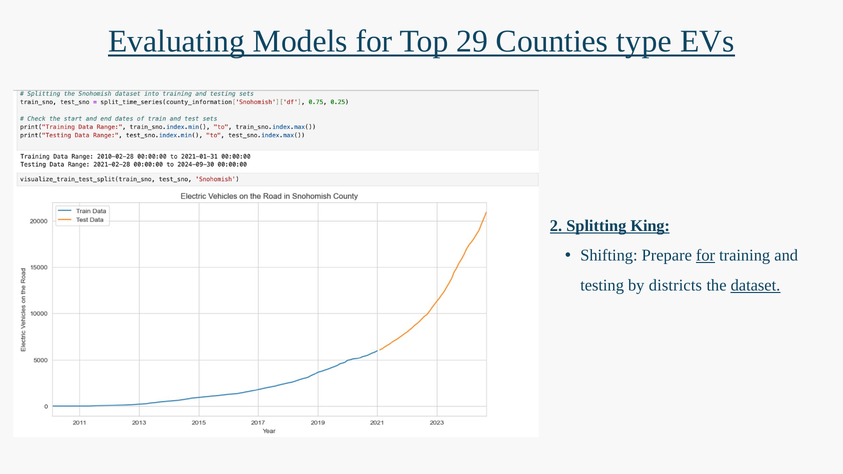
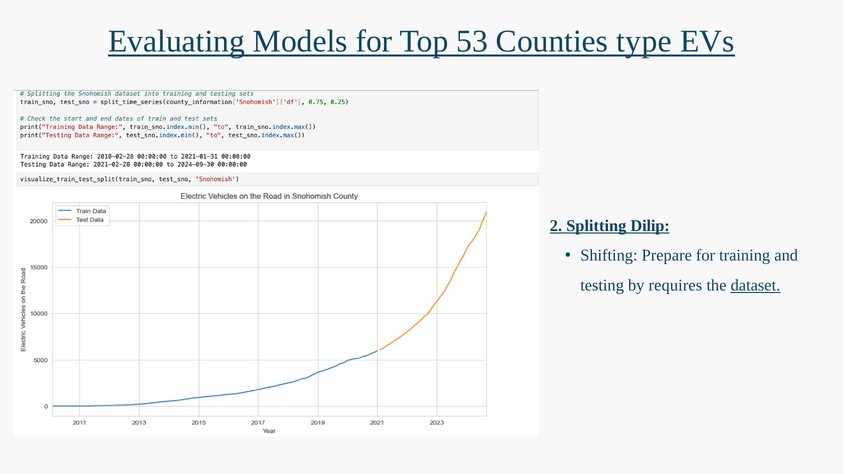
29: 29 -> 53 (472, 42)
King: King -> Dilip (650, 226)
for underline: present -> none (706, 256)
districts: districts -> requires (675, 286)
